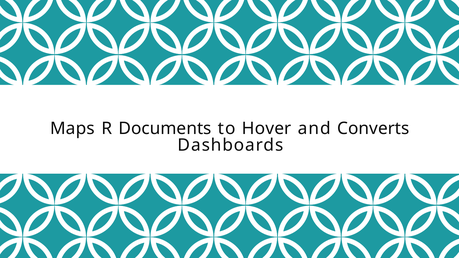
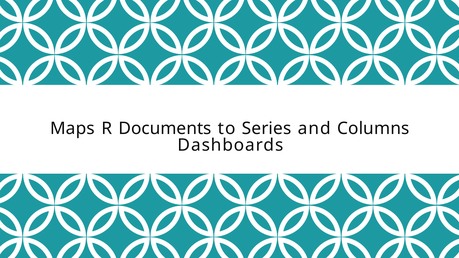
Hover: Hover -> Series (267, 129)
Converts: Converts -> Columns (373, 129)
